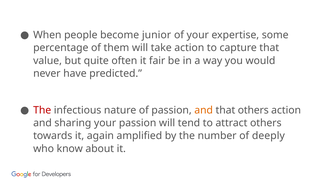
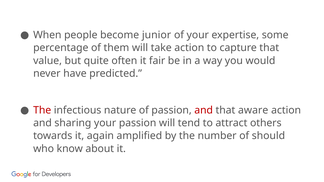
and colour: orange -> red (204, 110)
that others: others -> aware (253, 110)
deeply: deeply -> should (268, 136)
